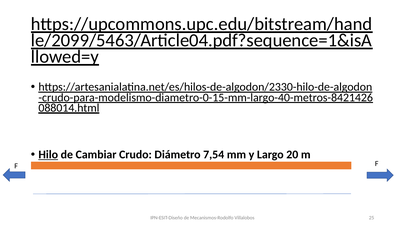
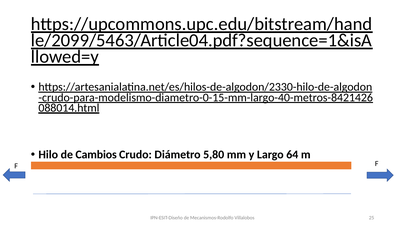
Hilo underline: present -> none (48, 154)
Cambiar: Cambiar -> Cambios (96, 154)
7,54: 7,54 -> 5,80 (214, 154)
20: 20 -> 64 (292, 154)
